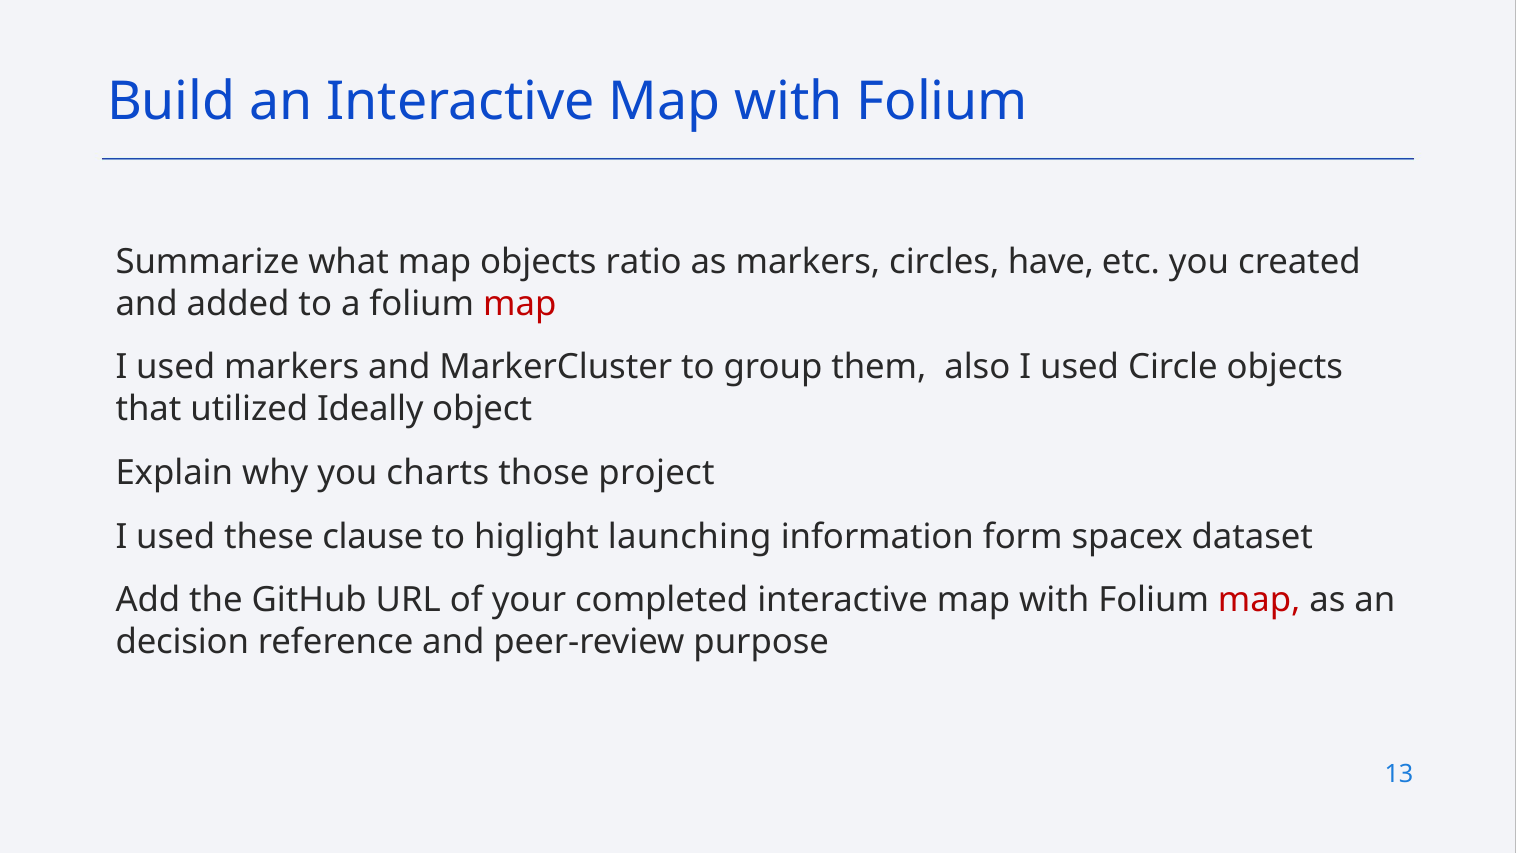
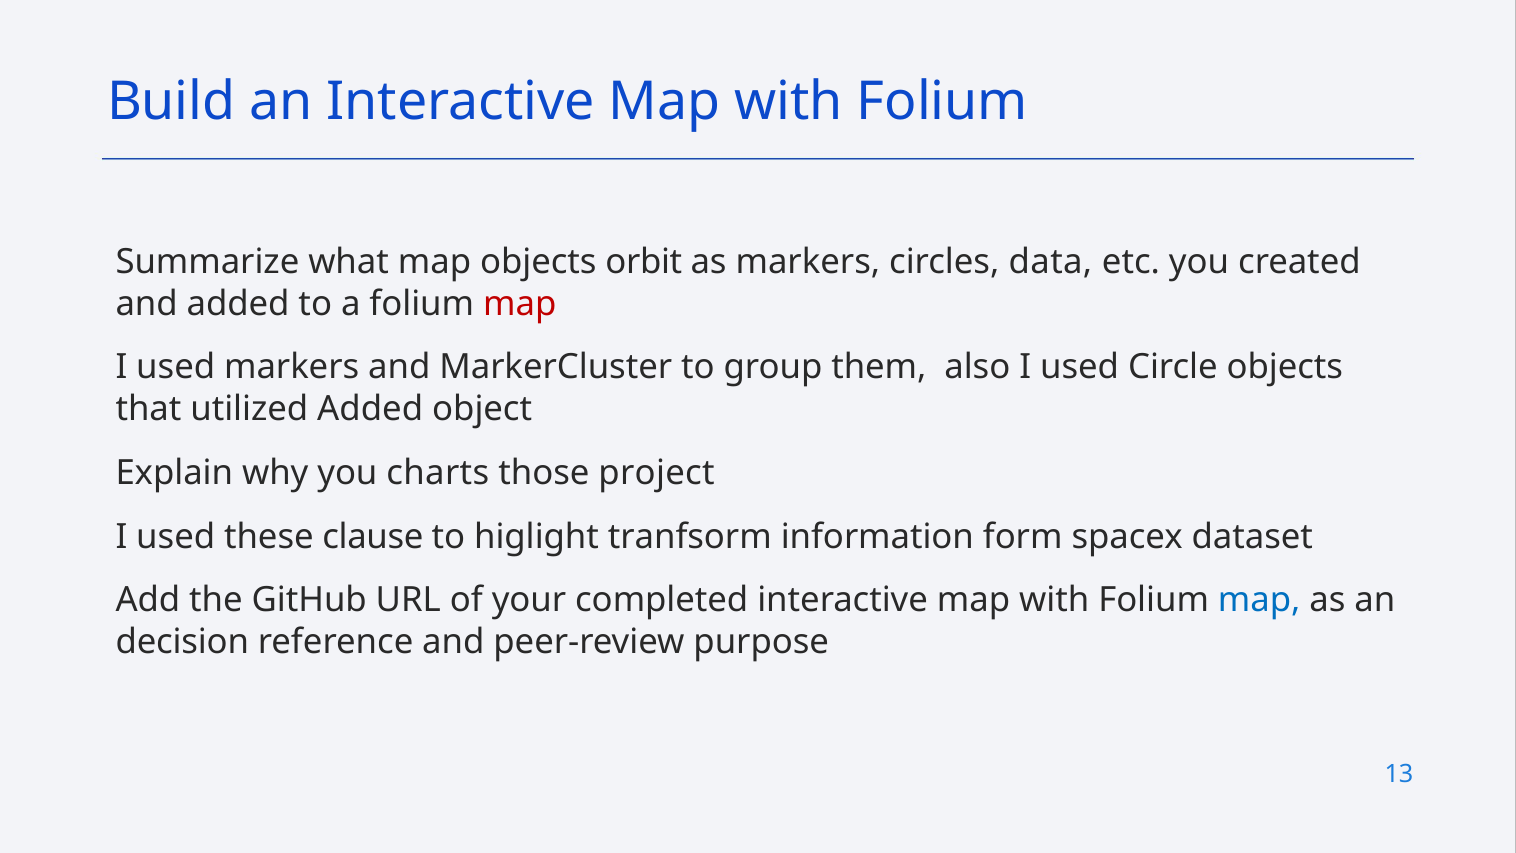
ratio: ratio -> orbit (644, 262)
have: have -> data (1050, 262)
utilized Ideally: Ideally -> Added (370, 409)
launching: launching -> tranfsorm (690, 537)
map colour: red -> blue (1259, 600)
